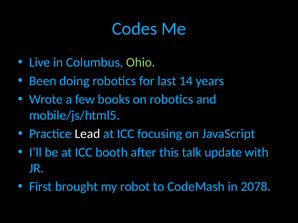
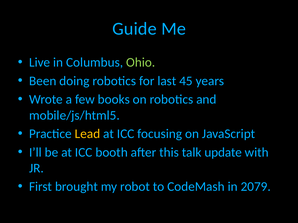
Codes: Codes -> Guide (134, 29)
14: 14 -> 45 (186, 81)
Lead colour: white -> yellow (87, 134)
2078: 2078 -> 2079 (256, 187)
